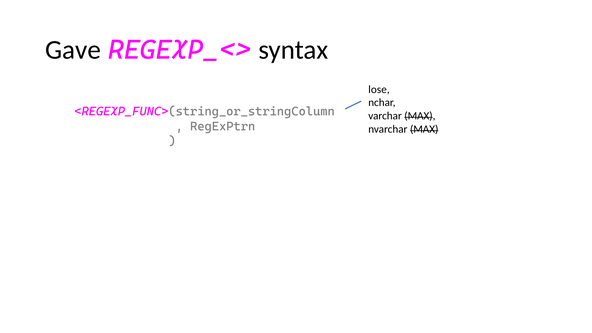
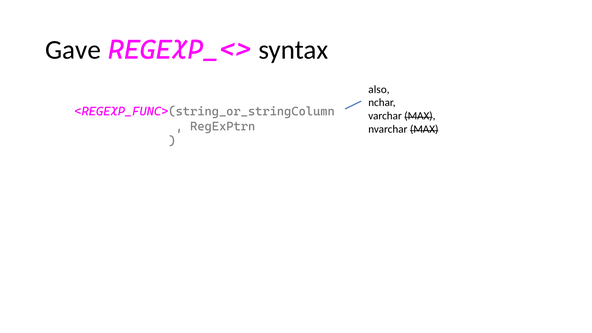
lose: lose -> also (379, 89)
